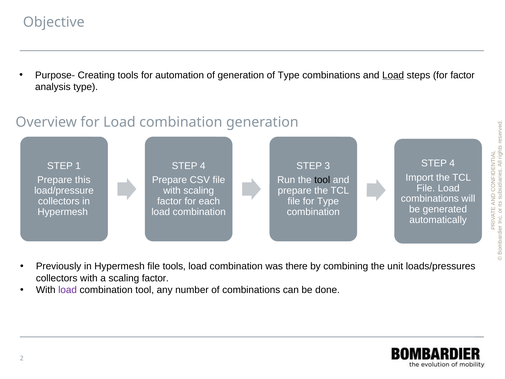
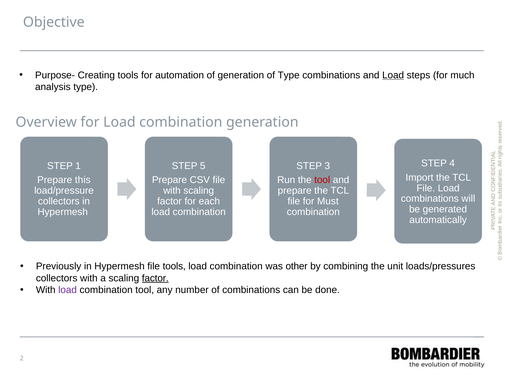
for factor: factor -> much (463, 75)
4: 4 -> 5 (203, 166)
tool colour: black -> red (322, 180)
for Type: Type -> Must (328, 201)
there: there -> other (297, 266)
factor underline: none -> present (155, 278)
